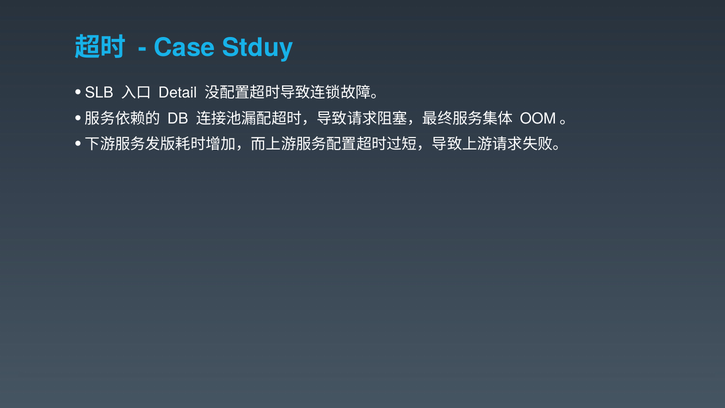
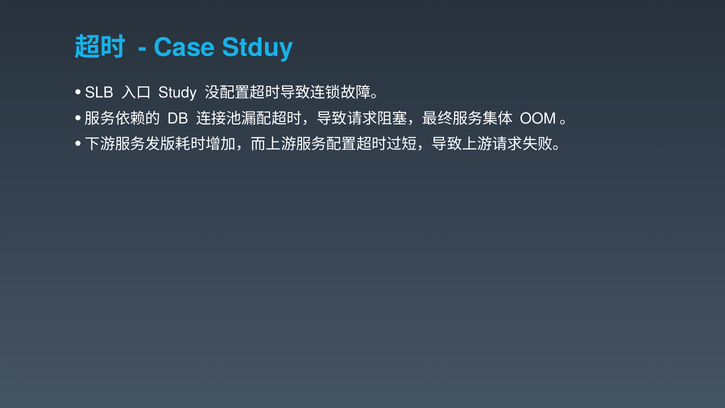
Detail: Detail -> Study (178, 93)
